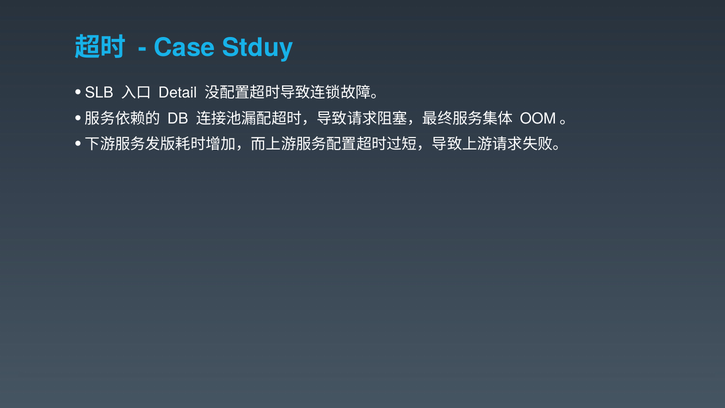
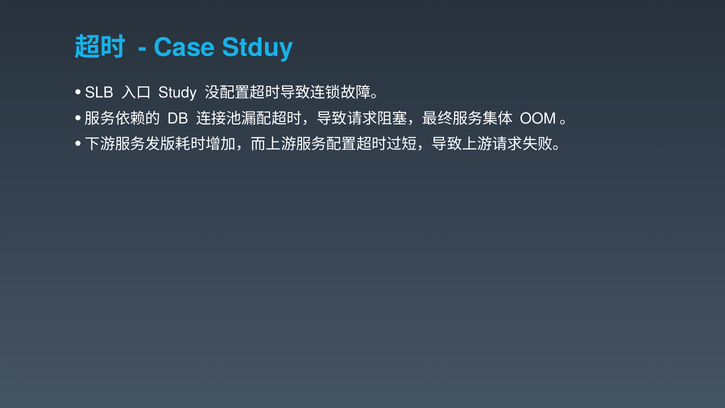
Detail: Detail -> Study (178, 93)
